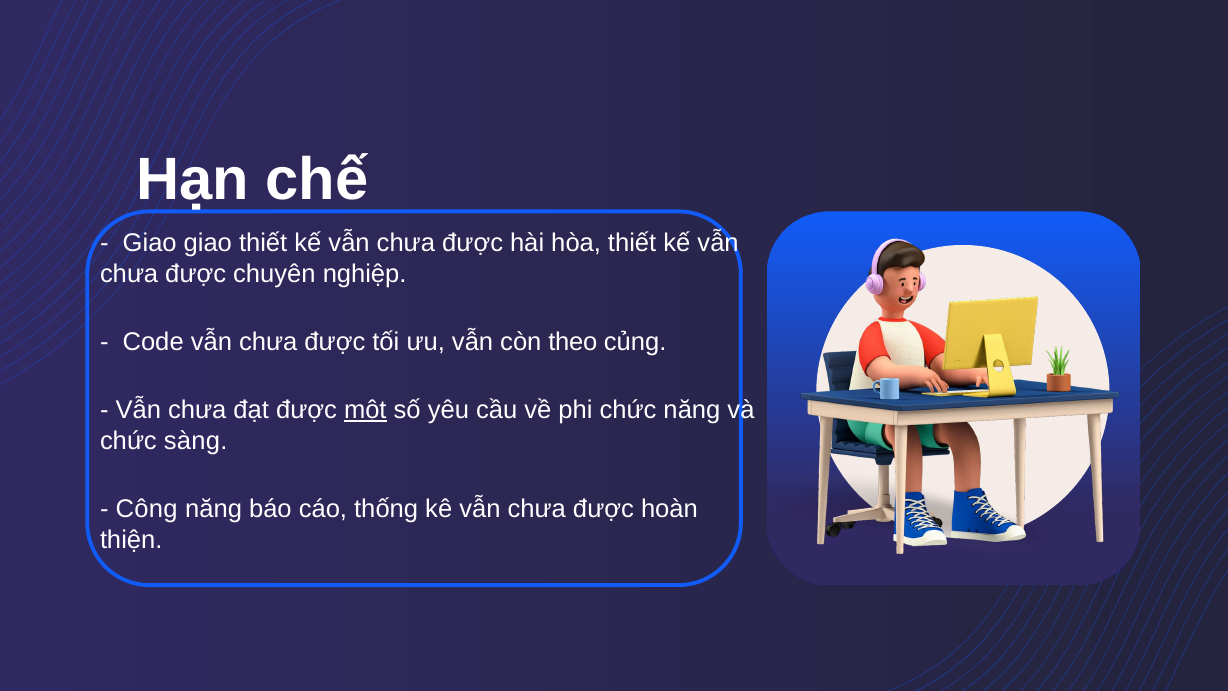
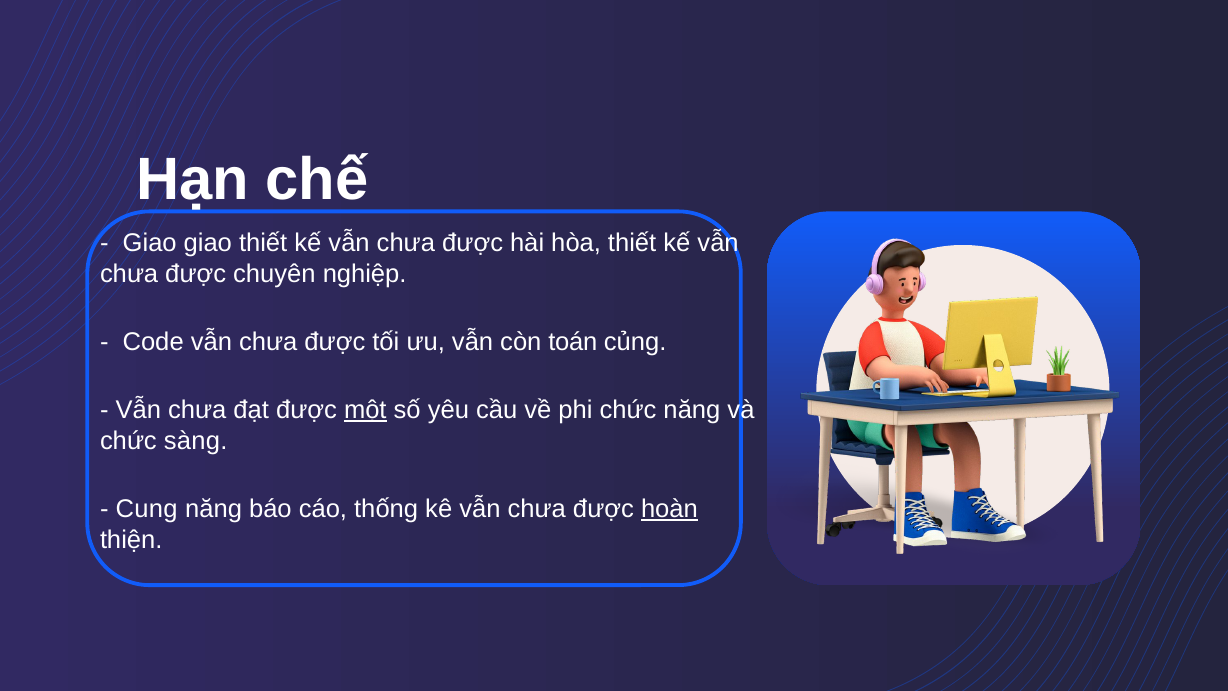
theo: theo -> toán (573, 342)
Công: Công -> Cung (147, 509)
hoàn underline: none -> present (669, 509)
